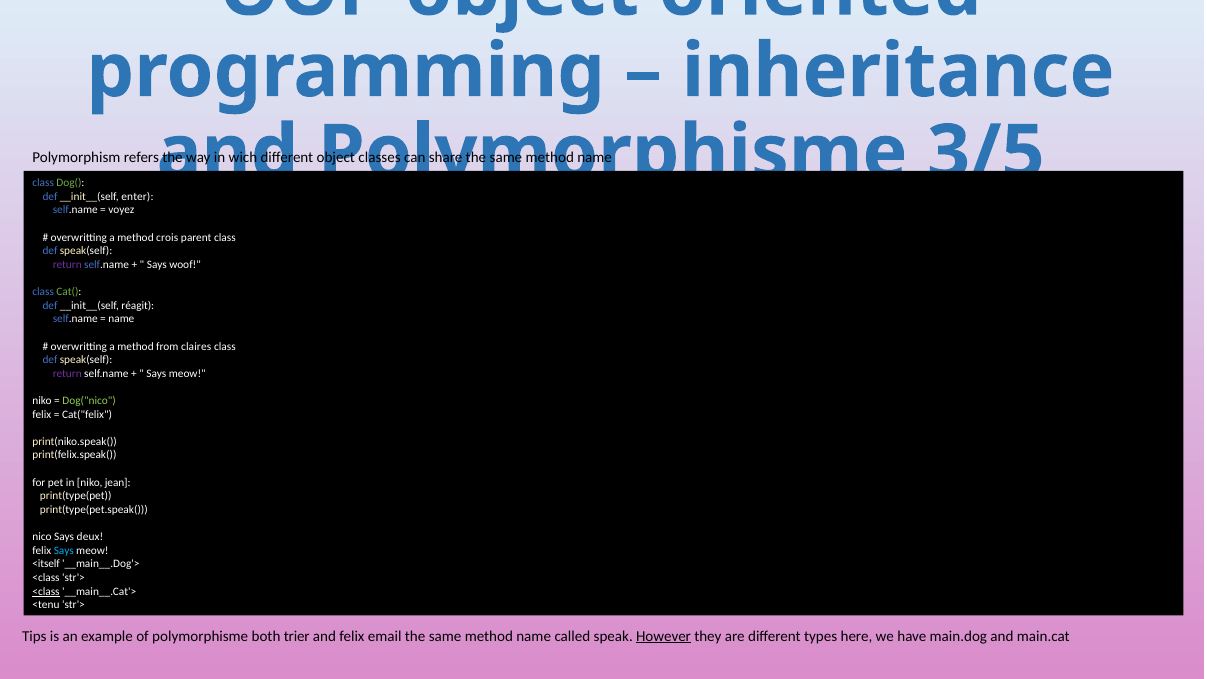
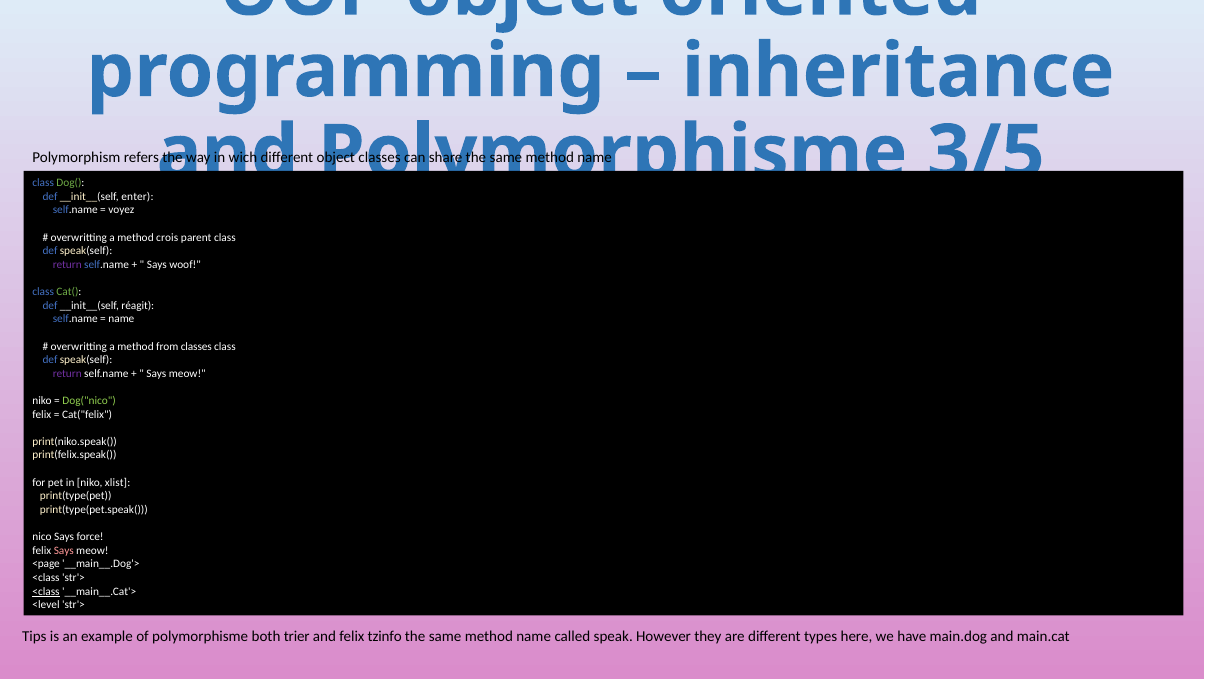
from claires: claires -> classes (196, 346)
jean: jean -> xlist (118, 482)
deux: deux -> force (90, 537)
Says colour: light blue -> pink (64, 550)
<itself: <itself -> <page (46, 564)
<tenu: <tenu -> <level (46, 605)
email: email -> tzinfo (385, 636)
However underline: present -> none (664, 636)
